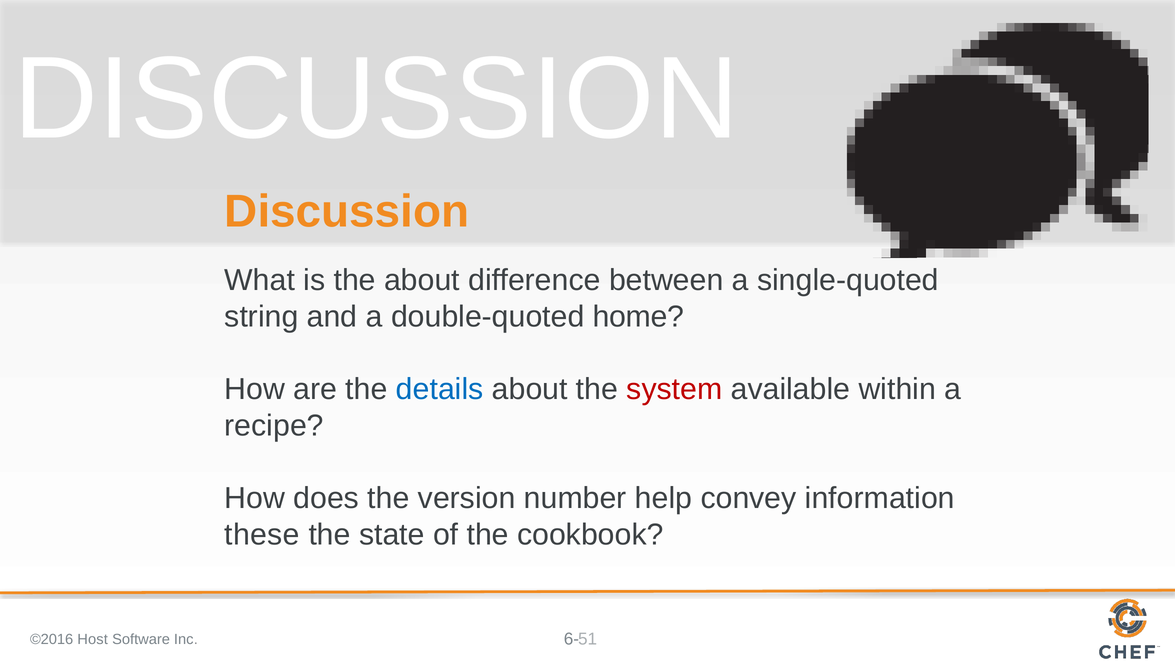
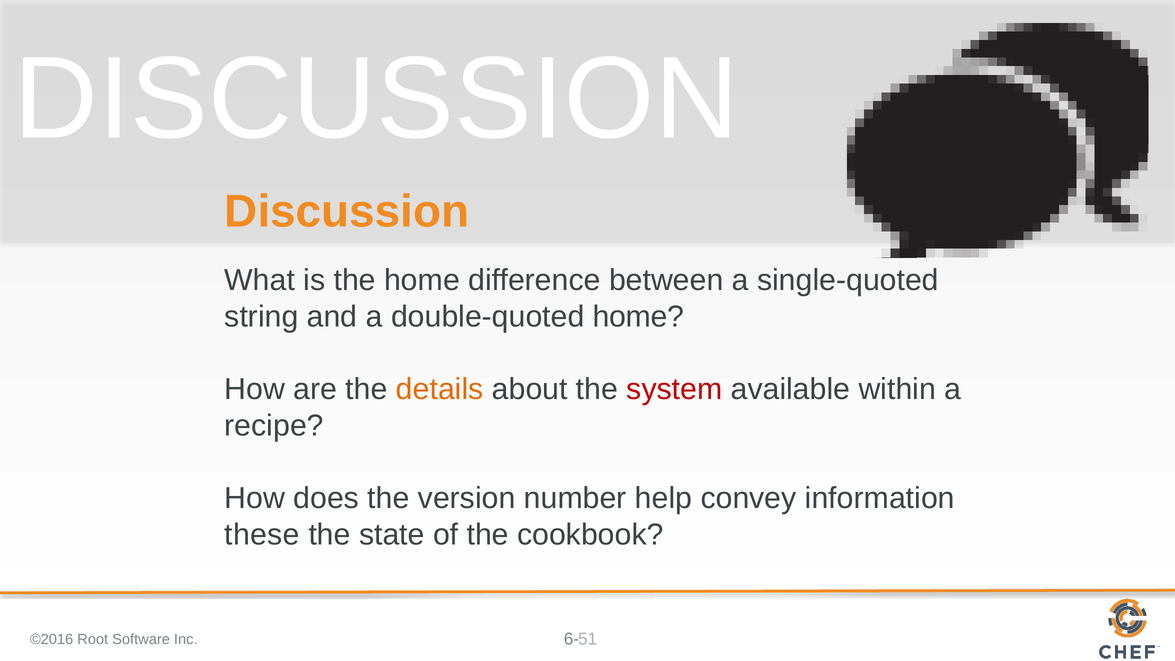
the about: about -> home (422, 280)
details colour: blue -> orange (440, 389)
Host: Host -> Root (93, 639)
